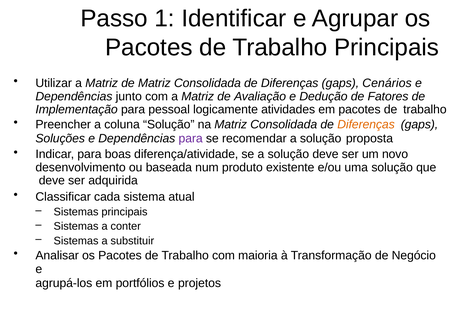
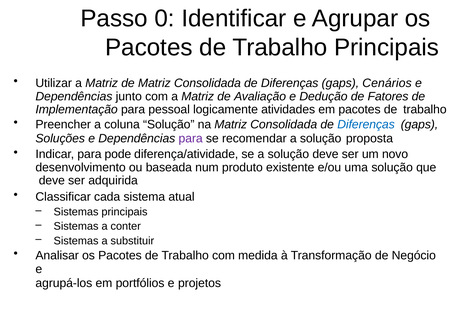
1: 1 -> 0 (165, 18)
Diferenças colour: orange -> blue (366, 124)
boas: boas -> pode (118, 154)
maioria: maioria -> medida (258, 255)
